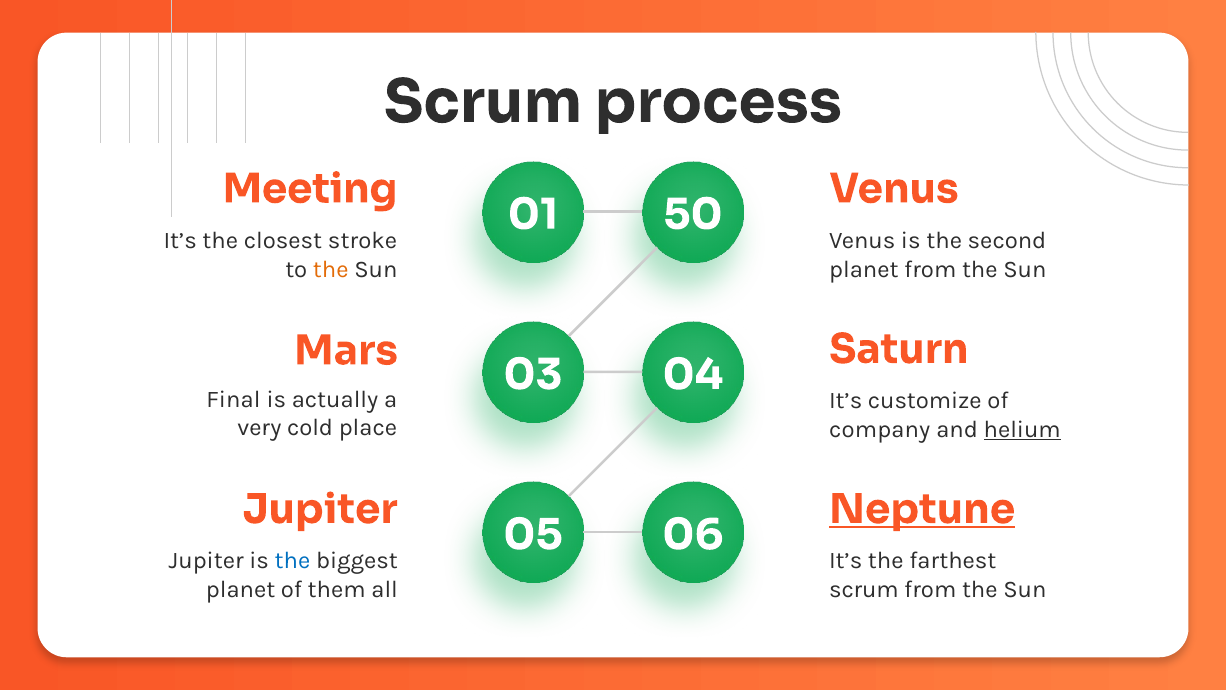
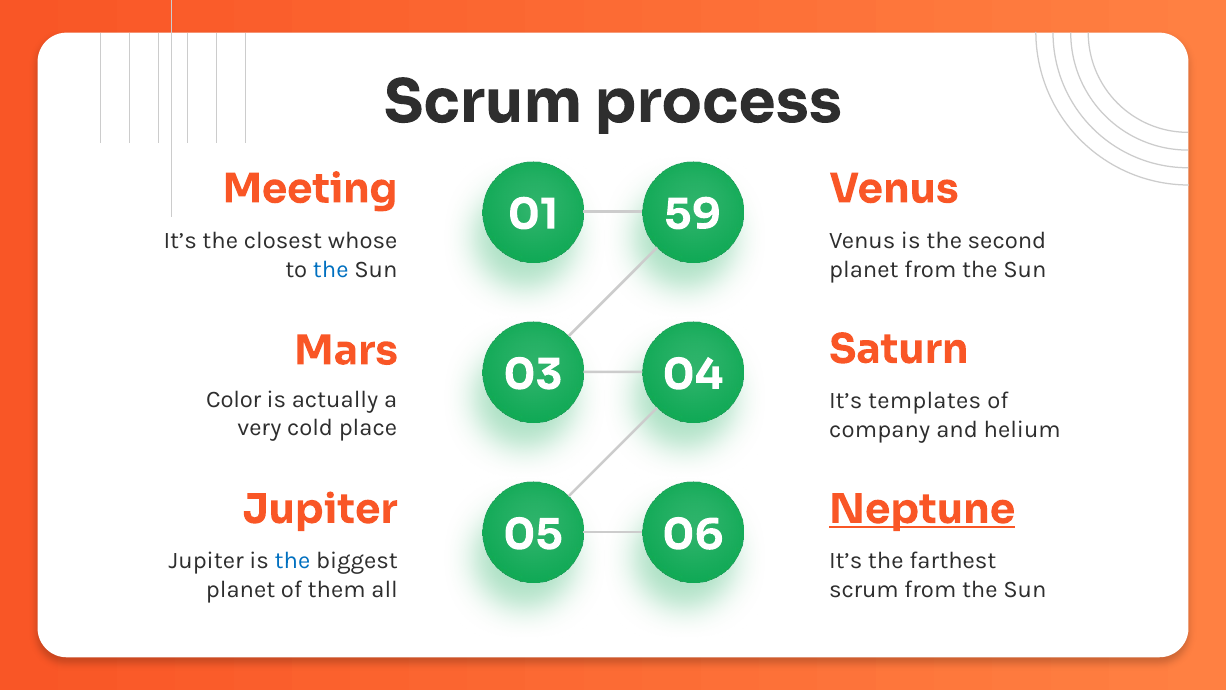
50: 50 -> 59 (693, 214)
stroke: stroke -> whose (363, 240)
the colour: orange -> blue (331, 269)
Final: Final -> Color (234, 399)
customize: customize -> templates (925, 400)
helium underline: present -> none (1022, 429)
